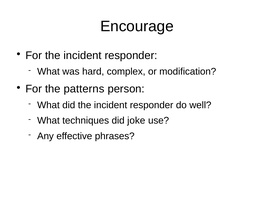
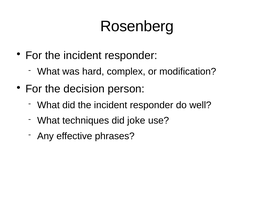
Encourage: Encourage -> Rosenberg (137, 26)
patterns: patterns -> decision (84, 89)
